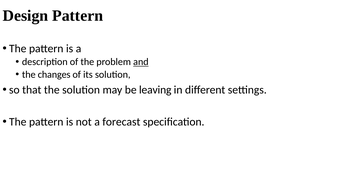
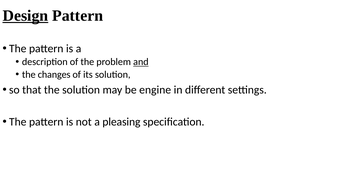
Design underline: none -> present (25, 16)
leaving: leaving -> engine (155, 90)
forecast: forecast -> pleasing (121, 122)
